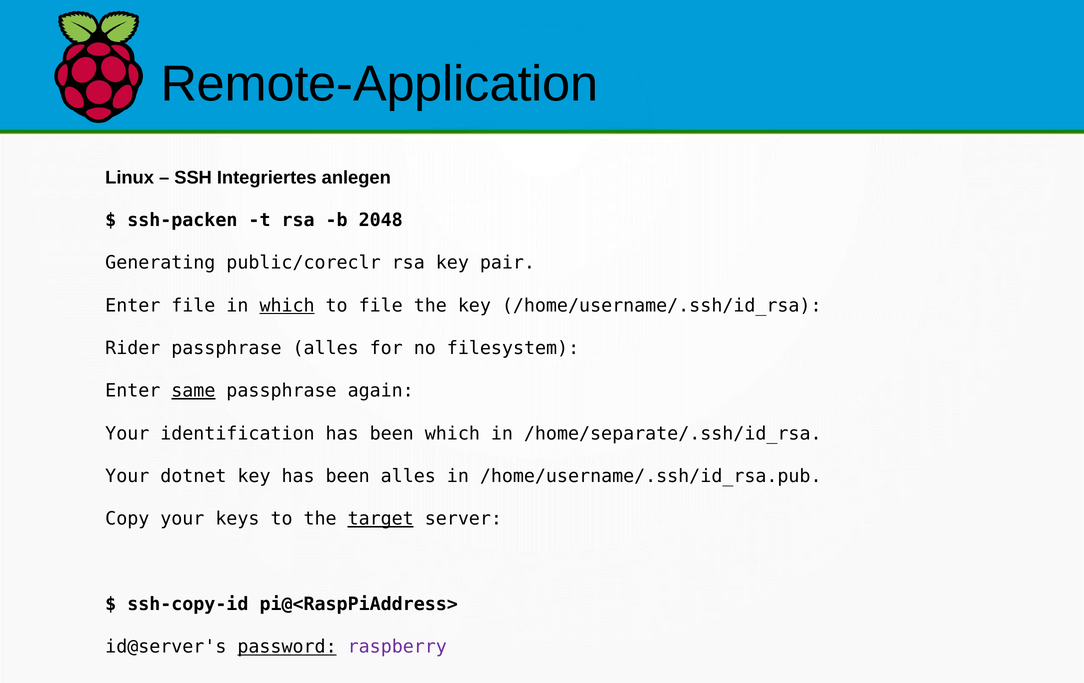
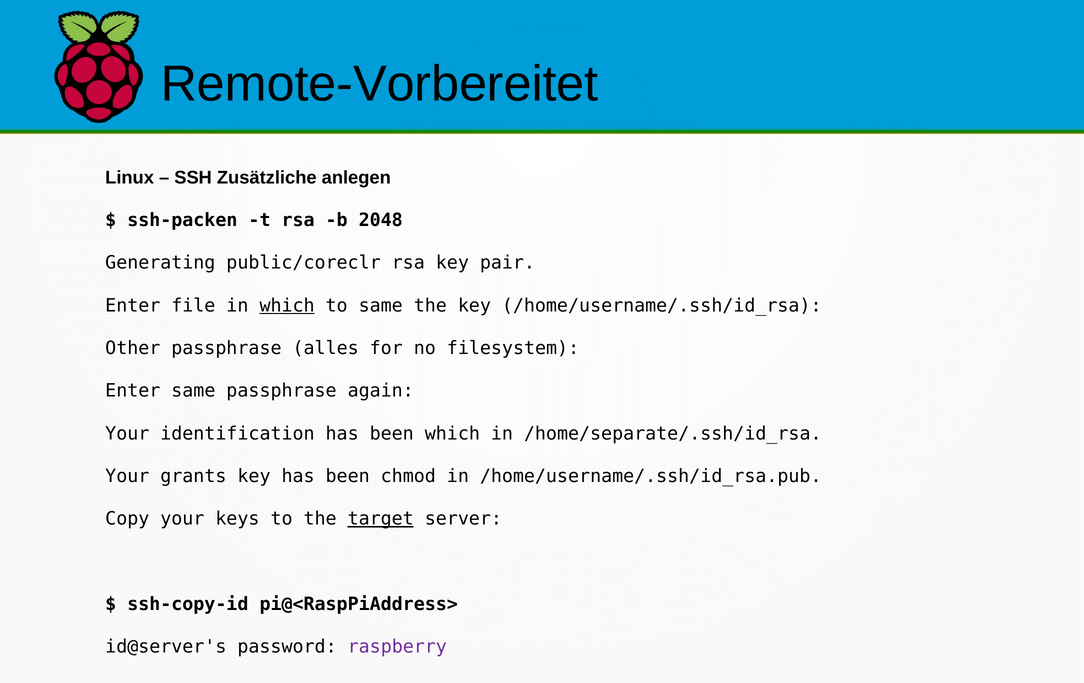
Remote-Application: Remote-Application -> Remote-Vorbereitet (379, 84)
Integriertes: Integriertes -> Zusätzliche (267, 178)
to file: file -> same (381, 306)
Rider: Rider -> Other (133, 348)
same underline: present -> none (193, 391)
dotnet: dotnet -> grants (193, 476)
been alles: alles -> chmod (408, 476)
password underline: present -> none (287, 647)
